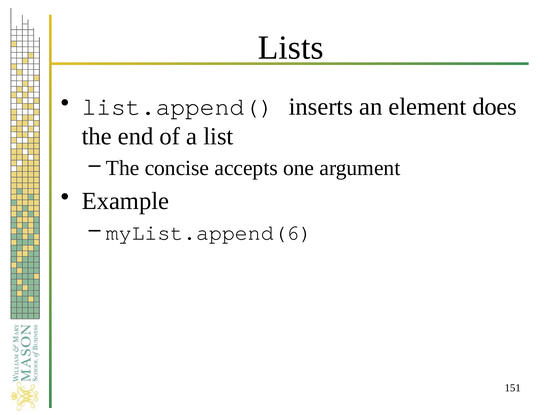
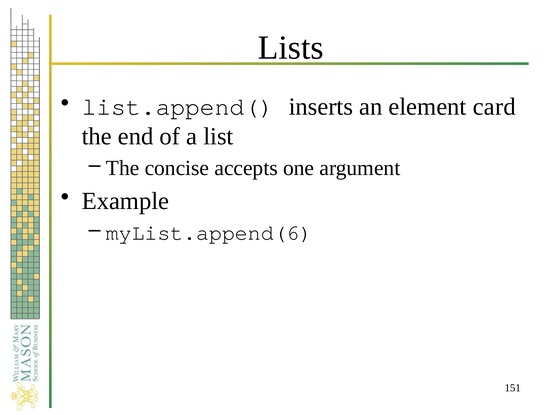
does: does -> card (494, 107)
